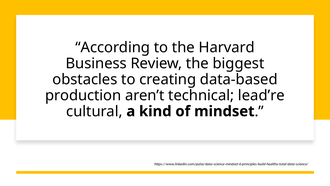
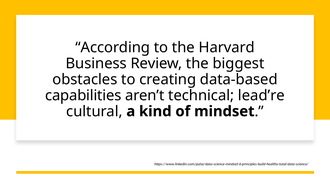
production: production -> capabilities (83, 95)
